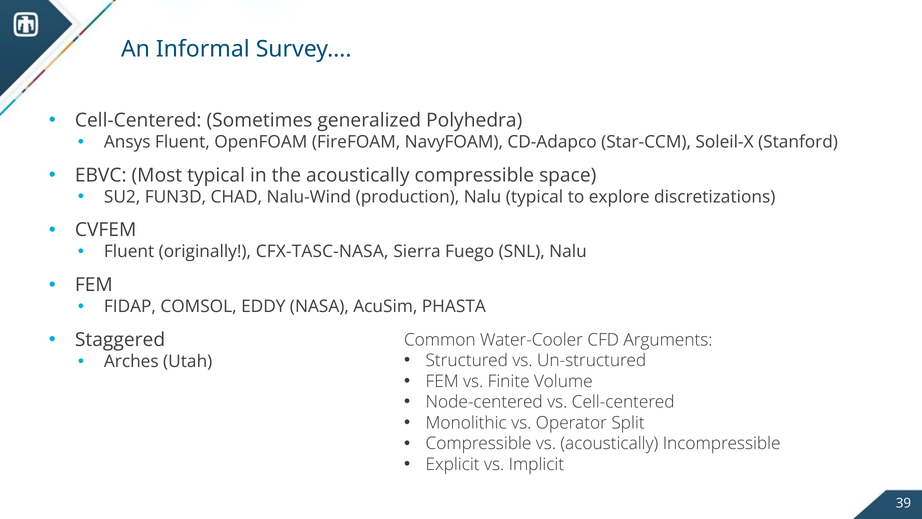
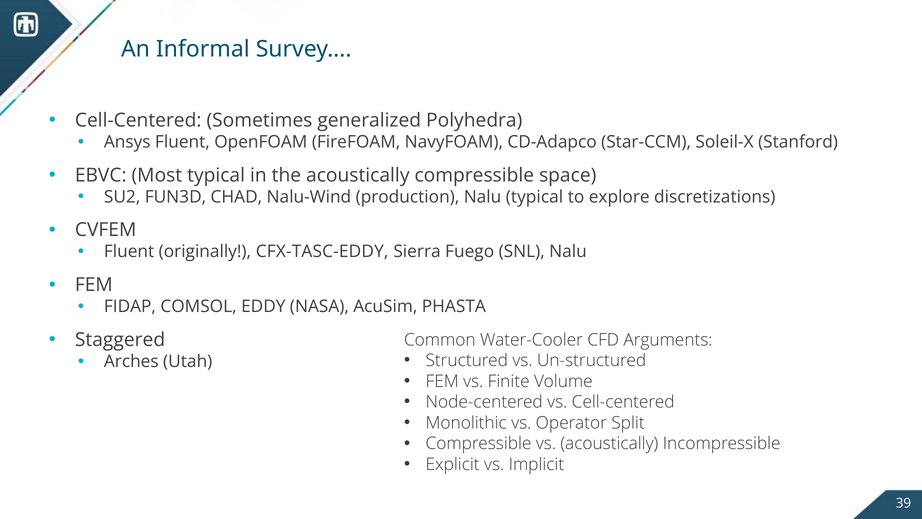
CFX-TASC-NASA: CFX-TASC-NASA -> CFX-TASC-EDDY (322, 252)
